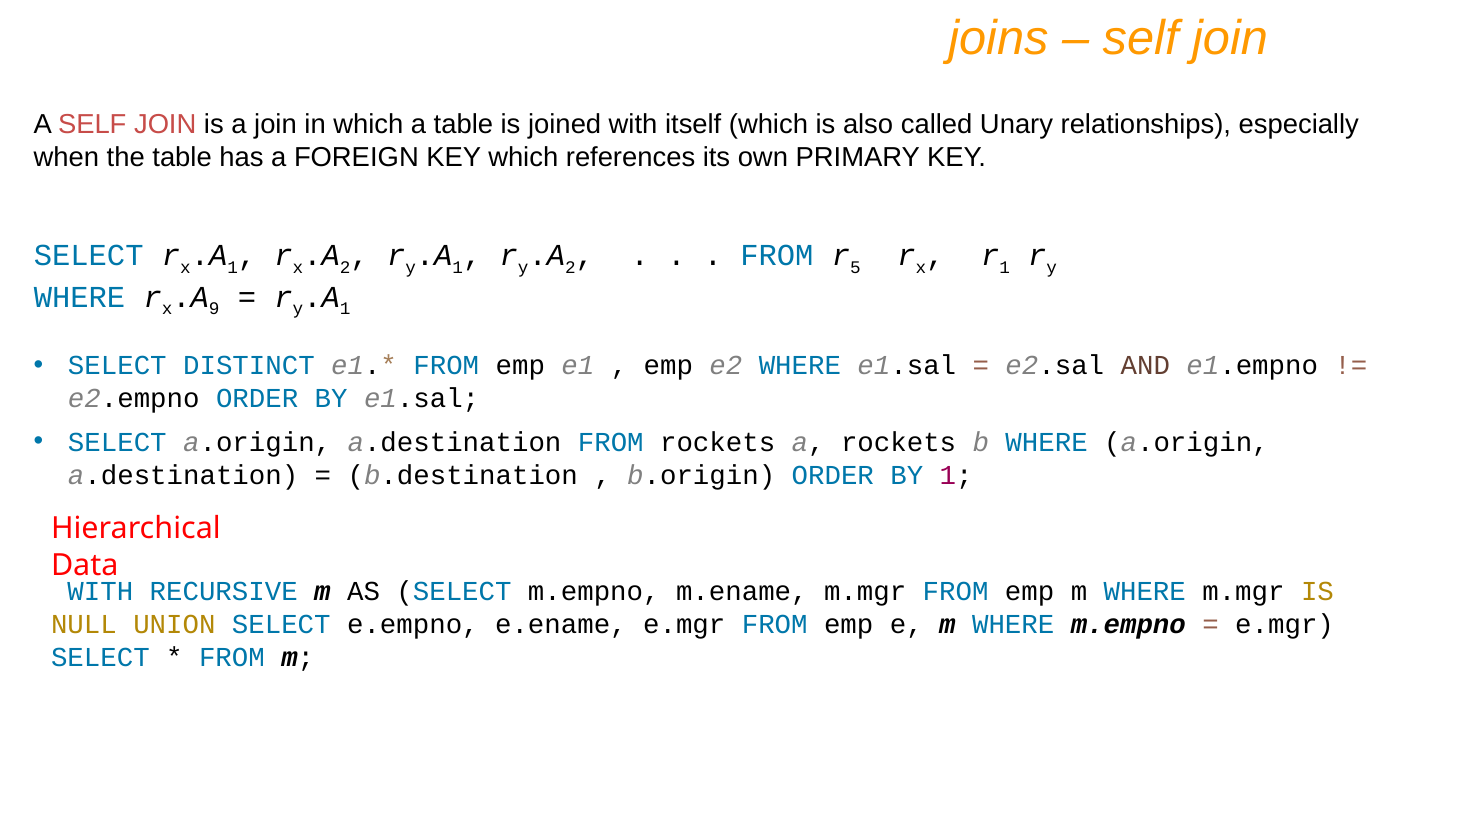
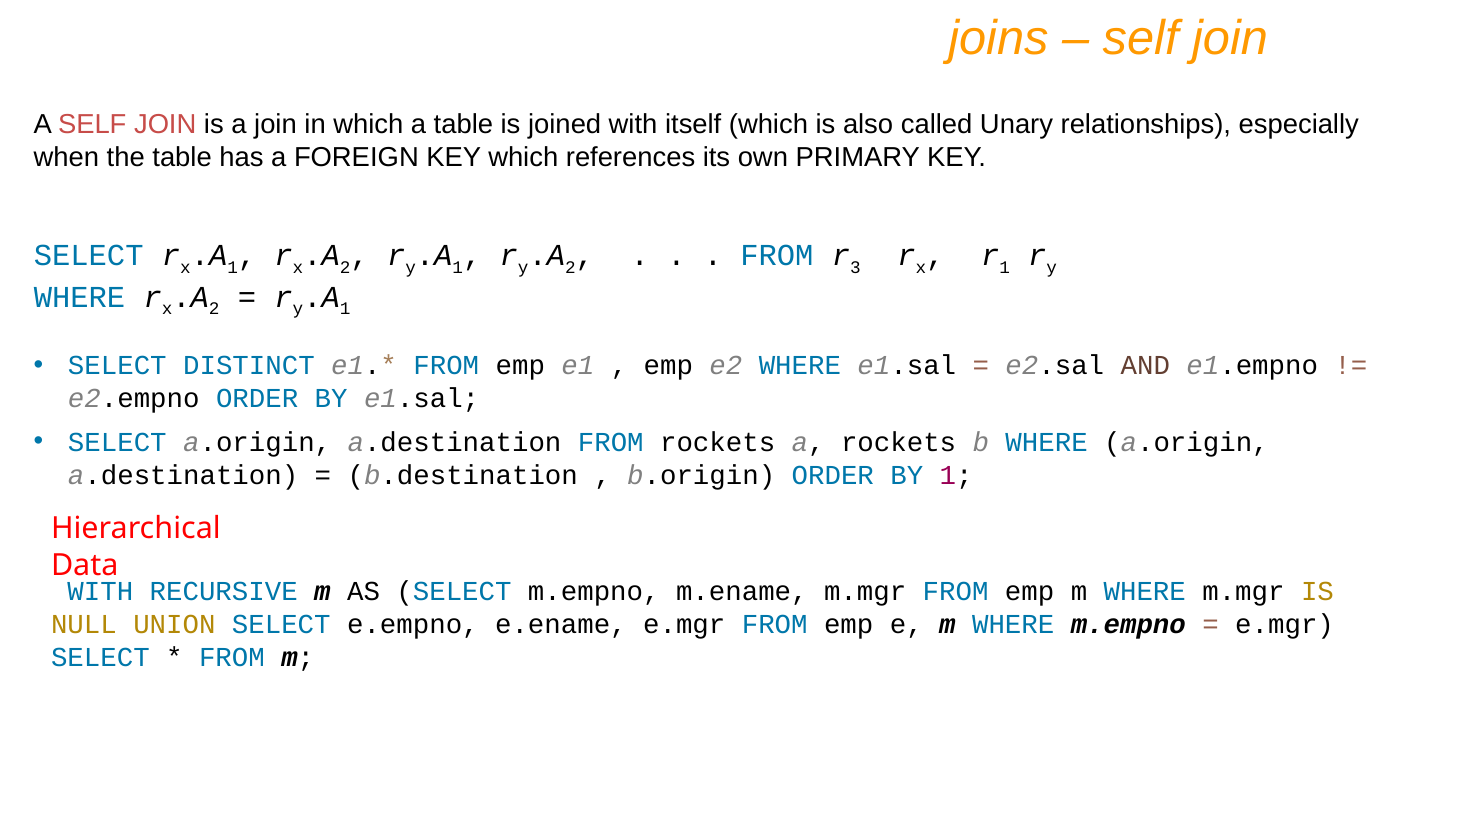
5: 5 -> 3 (855, 267)
9: 9 -> 2 (214, 309)
